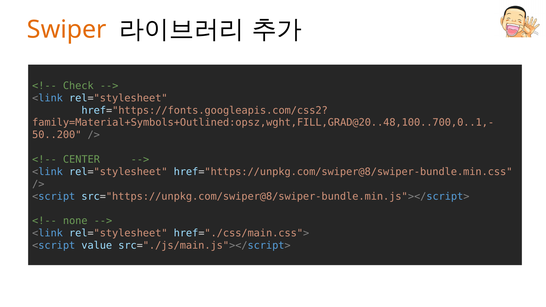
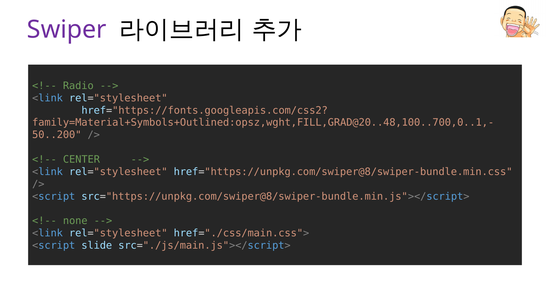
Swiper colour: orange -> purple (67, 30)
Check: Check -> Radio (78, 86)
value: value -> slide (97, 246)
